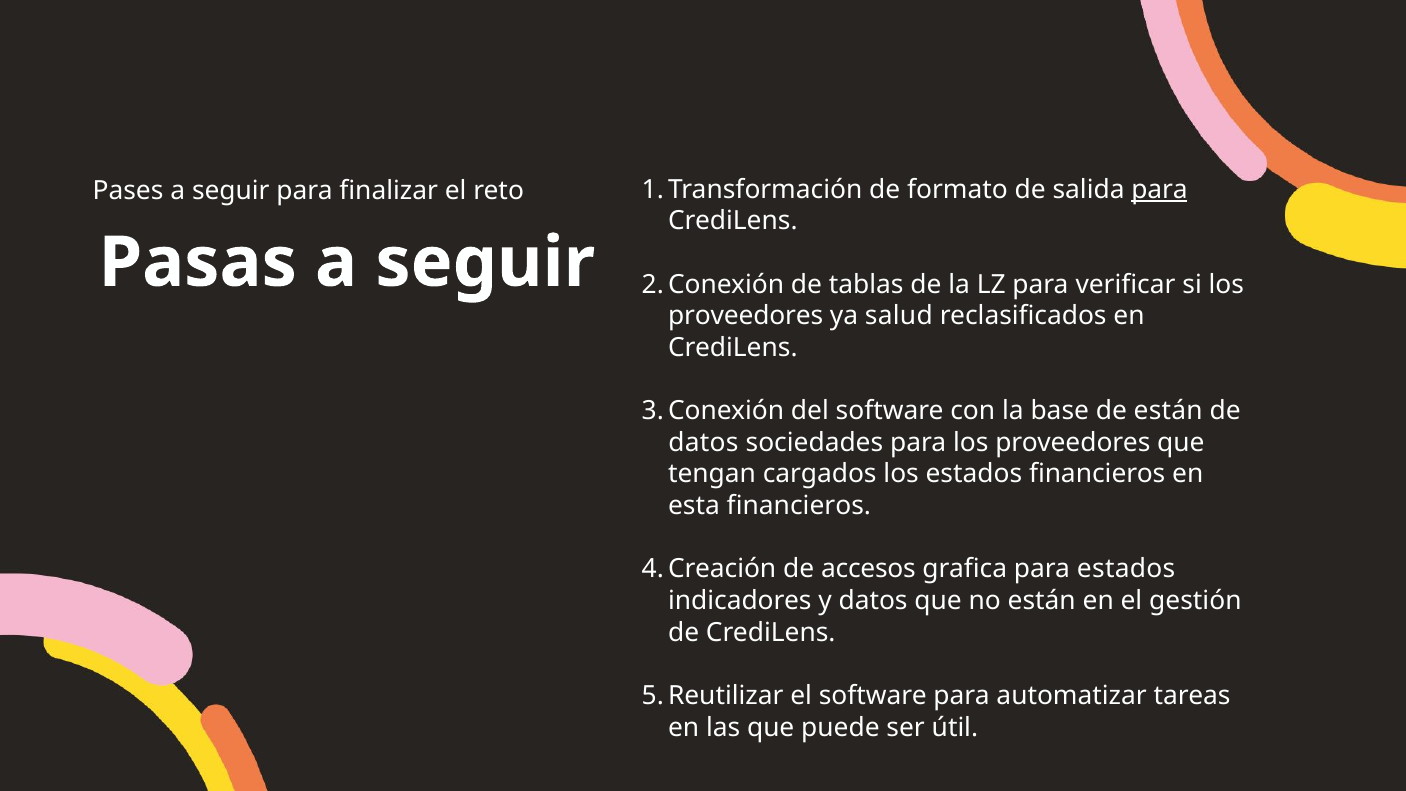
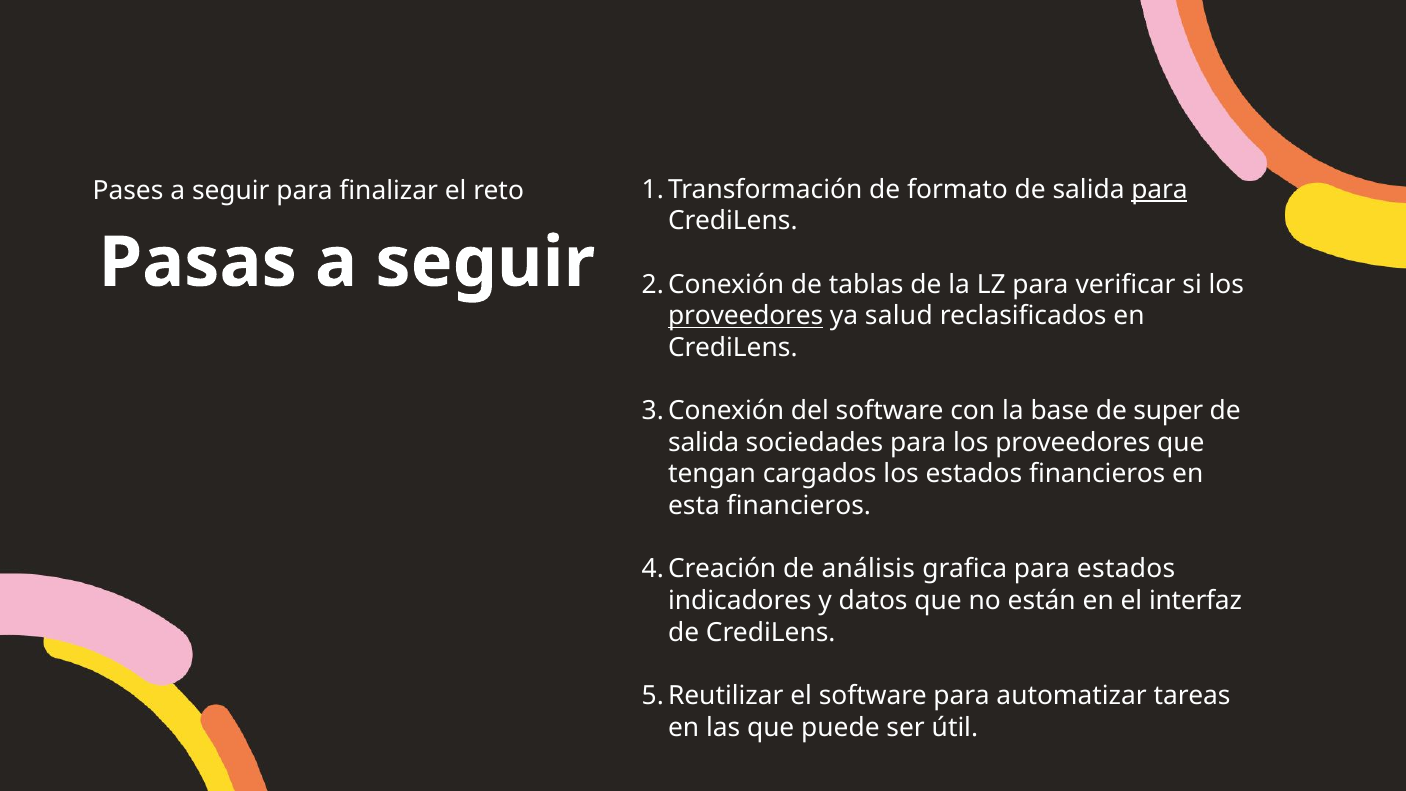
proveedores underline: none -> present (746, 316)
de están: están -> super (1168, 411)
datos: datos -> salida (704, 442)
accesos: accesos -> análisis (868, 569)
gestión: gestión -> interfaz (1196, 601)
